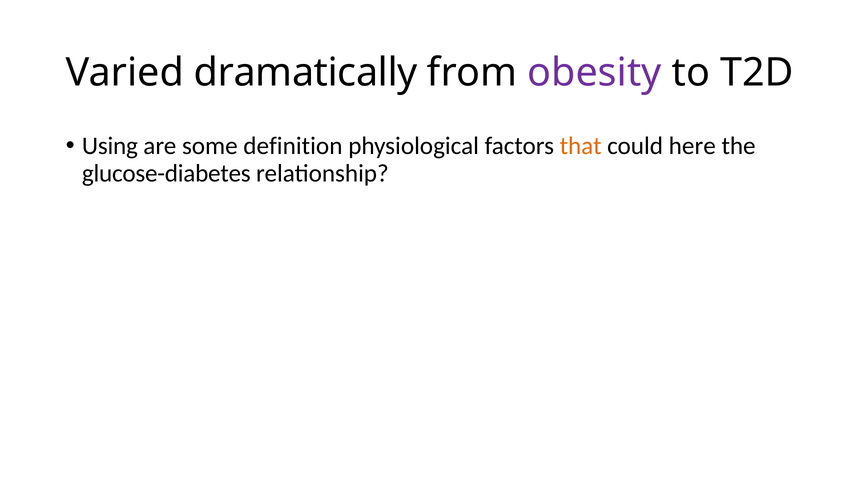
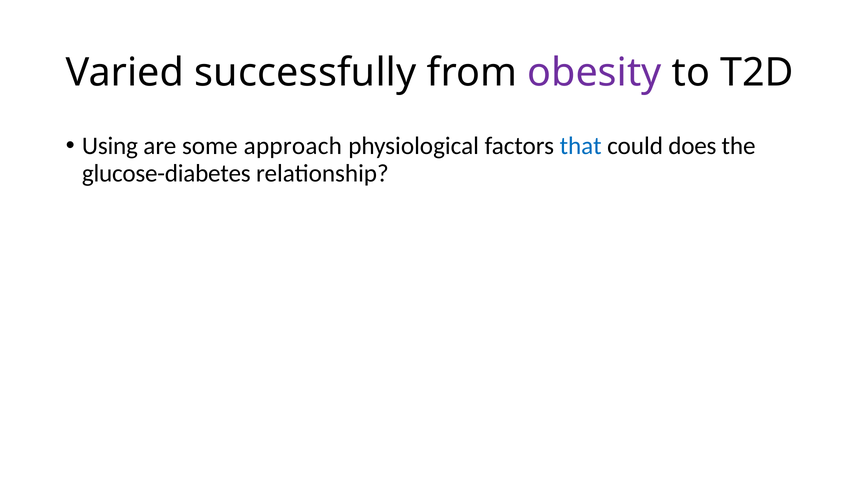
dramatically: dramatically -> successfully (305, 73)
definition: definition -> approach (293, 146)
that colour: orange -> blue (581, 146)
here: here -> does (692, 146)
